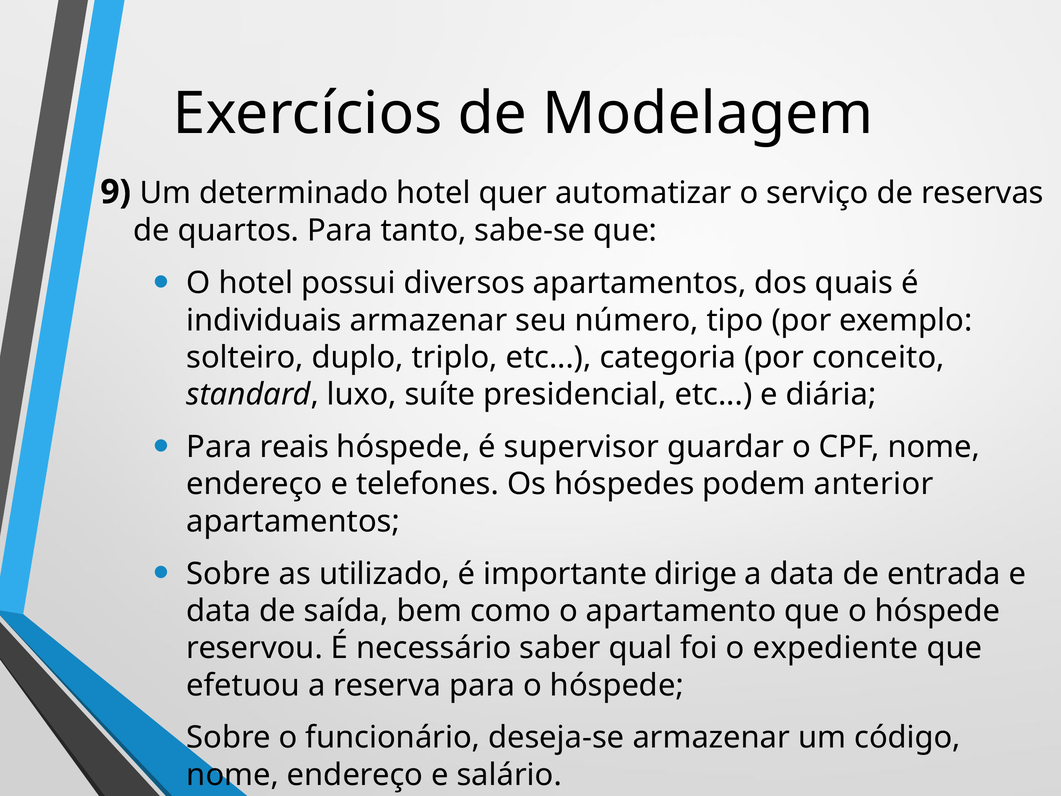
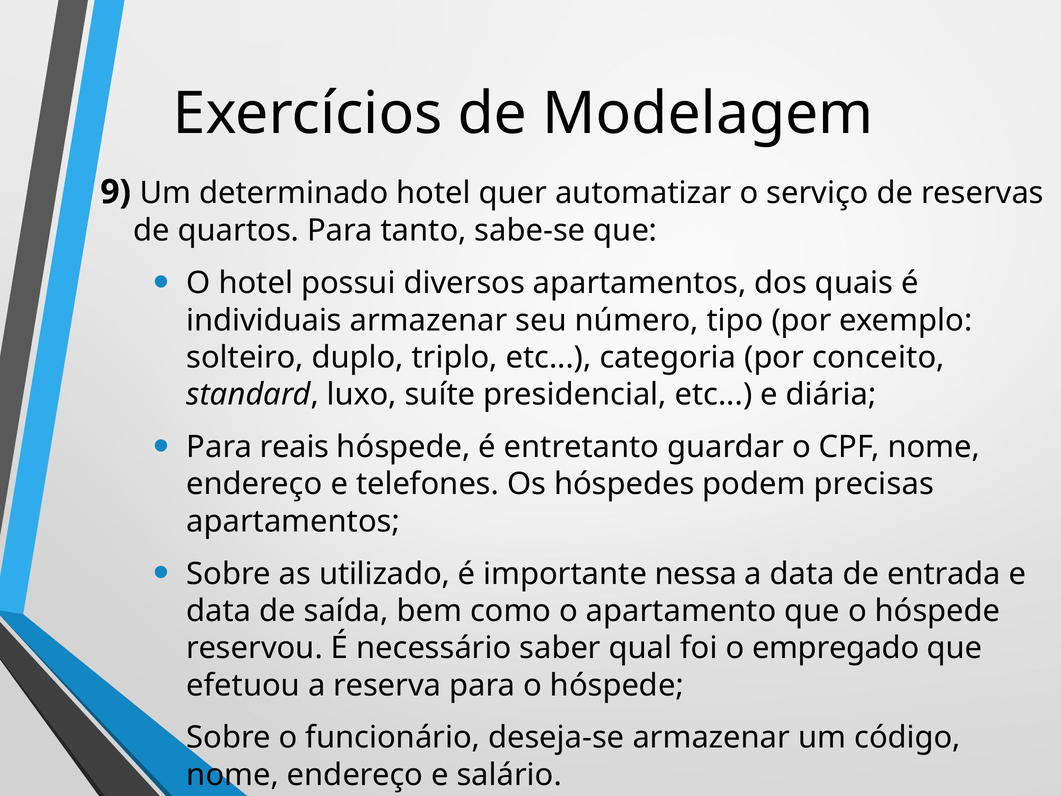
supervisor: supervisor -> entretanto (582, 447)
anterior: anterior -> precisas (874, 484)
dirige: dirige -> nessa (696, 574)
expediente: expediente -> empregado (836, 648)
